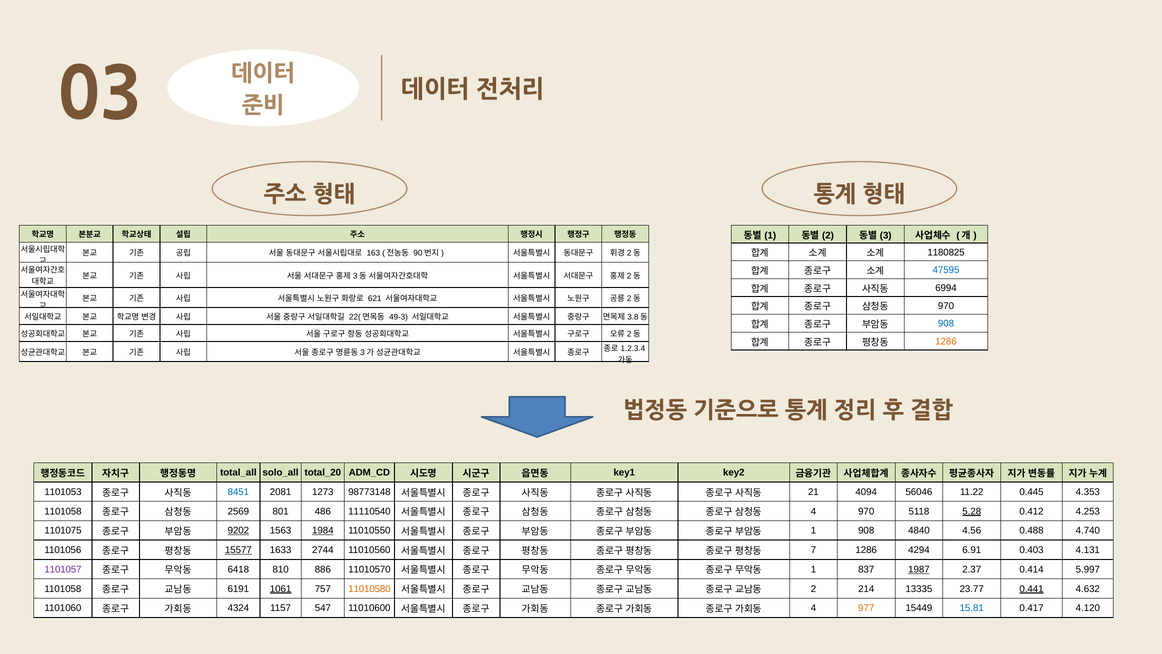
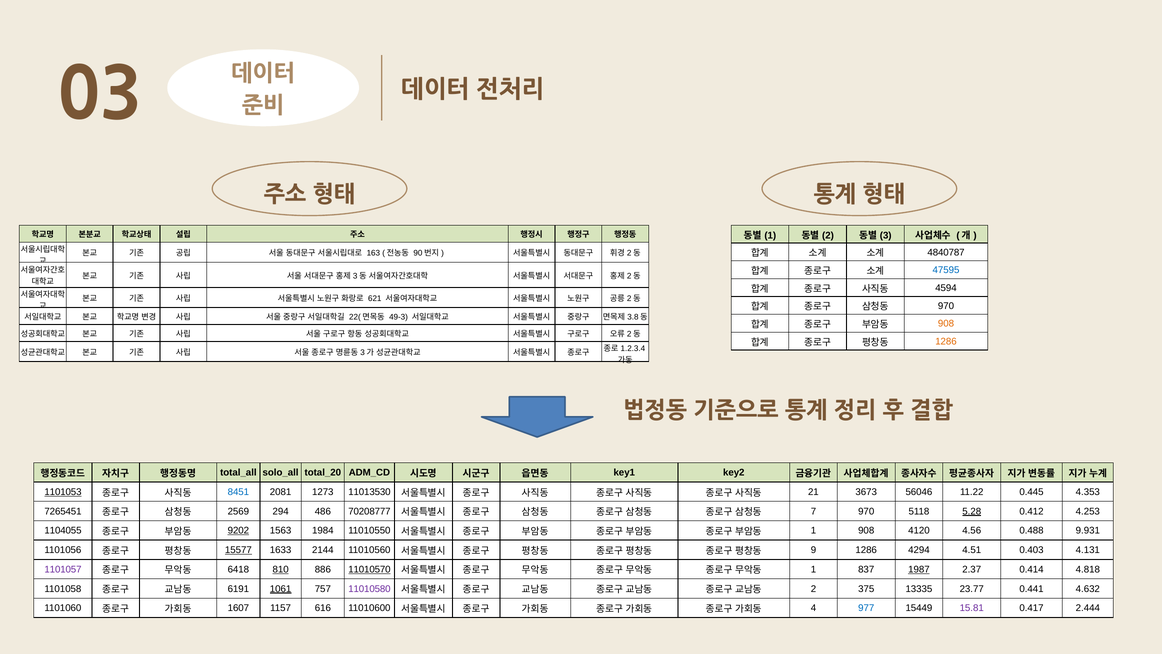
1180825: 1180825 -> 4840787 (946, 252)
6994: 6994 -> 4594 (946, 288)
908 colour: blue -> orange (946, 324)
1101053 underline: none -> present (63, 492)
98773148: 98773148 -> 11013530 (369, 492)
4094: 4094 -> 3673 (866, 492)
1101058: 1101058 -> 7265451 (63, 511)
801: 801 -> 294 (281, 511)
11110540: 11110540 -> 70208777 (369, 511)
4: 4 -> 7 (813, 511)
1101075: 1101075 -> 1104055 (63, 530)
1984 underline: present -> none (323, 530)
4840: 4840 -> 4120 (919, 530)
4.740: 4.740 -> 9.931 (1088, 530)
2744: 2744 -> 2144 (323, 550)
7: 7 -> 9 (813, 550)
6.91: 6.91 -> 4.51 (972, 550)
810 underline: none -> present (281, 569)
11010570 underline: none -> present (369, 569)
5.997: 5.997 -> 4.818 (1088, 569)
11010580 colour: orange -> purple (369, 588)
214: 214 -> 375 (866, 588)
0.441 underline: present -> none (1032, 588)
4324: 4324 -> 1607 (238, 608)
547: 547 -> 616 (323, 608)
977 colour: orange -> blue (866, 608)
15.81 colour: blue -> purple (972, 608)
4.120: 4.120 -> 2.444 (1088, 608)
